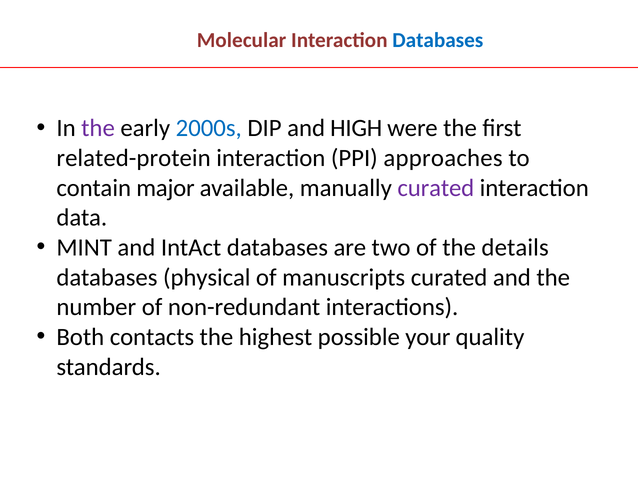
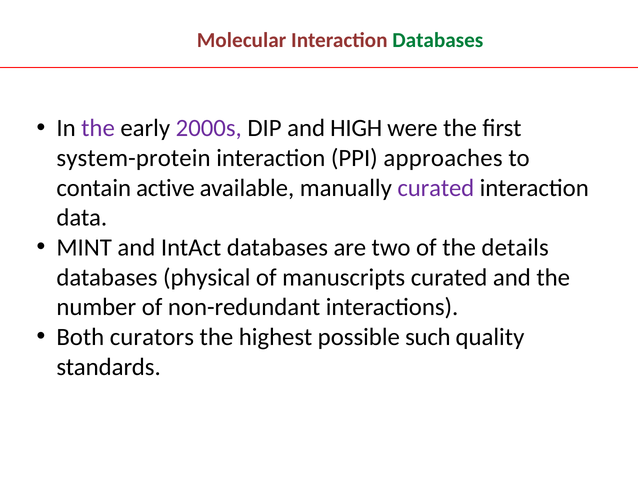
Databases colour: blue -> green (438, 40)
2000s colour: blue -> purple (209, 128)
related-protein: related-protein -> system-protein (134, 158)
major: major -> active (165, 188)
contacts: contacts -> curators (152, 337)
your: your -> such (428, 337)
